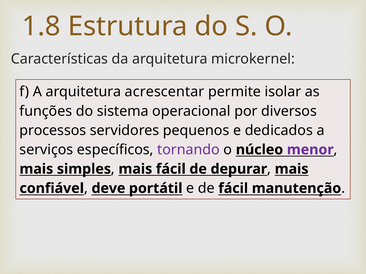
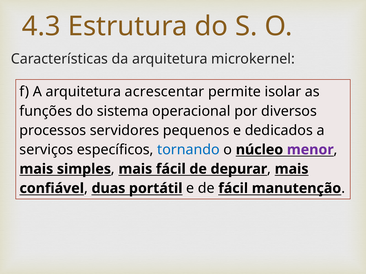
1.8: 1.8 -> 4.3 (41, 26)
tornando colour: purple -> blue (188, 150)
deve: deve -> duas (108, 189)
